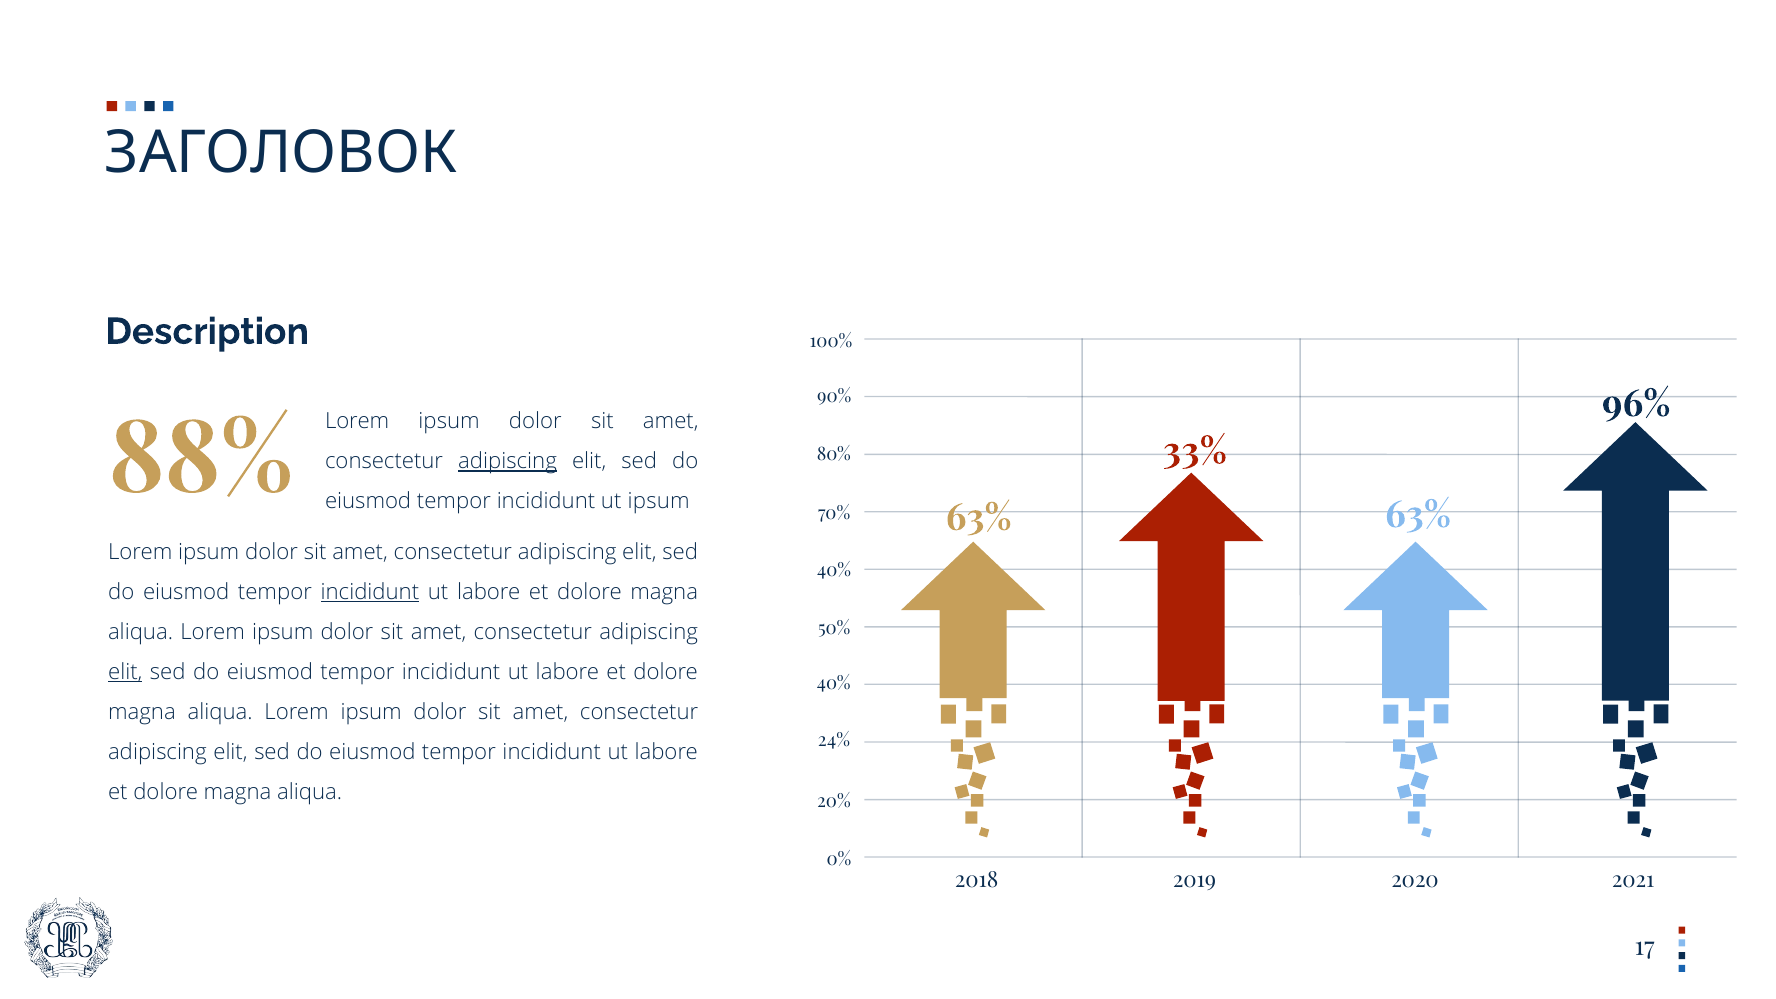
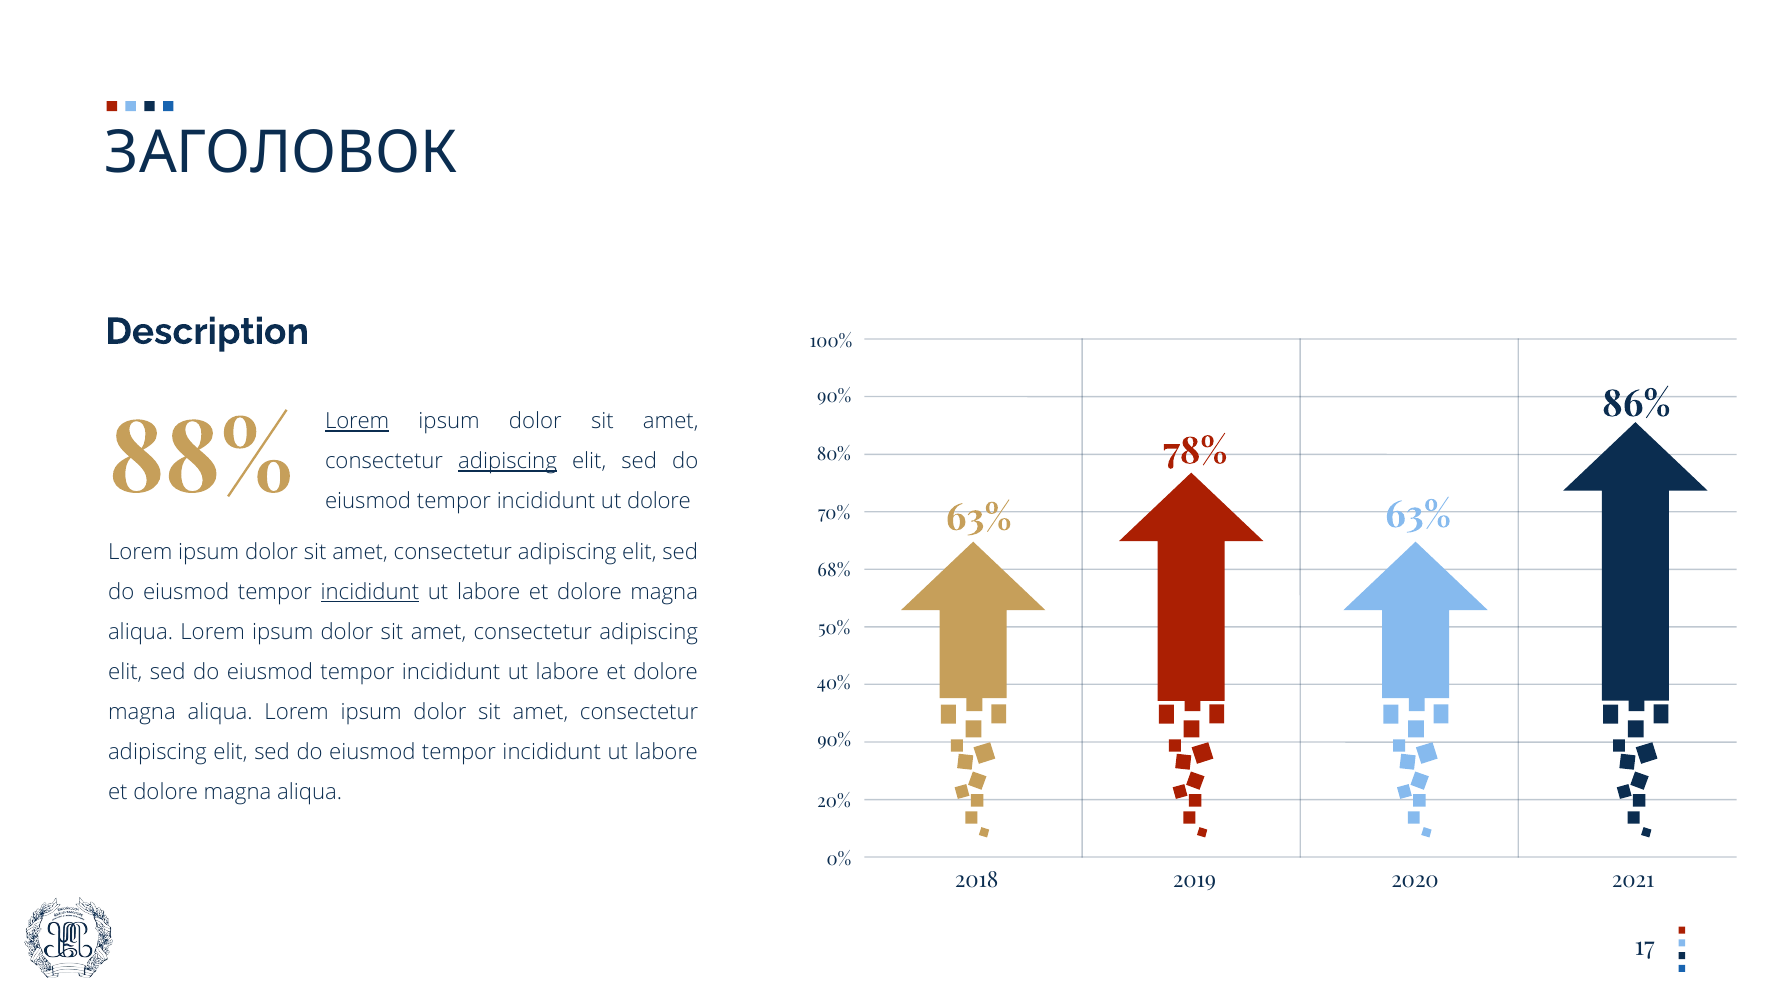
96%: 96% -> 86% (1636, 404)
Lorem underline: none -> present (357, 422)
33%: 33% -> 78% (1195, 451)
ut ipsum: ipsum -> dolore (659, 502)
40%: 40% -> 68% (834, 570)
elit underline: present -> none (125, 672)
24%: 24% -> 90% (834, 741)
